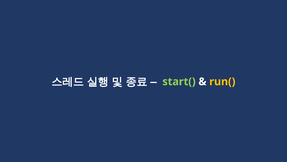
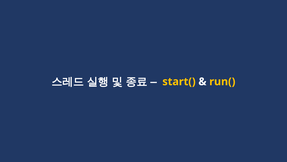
start( colour: light green -> yellow (179, 81)
